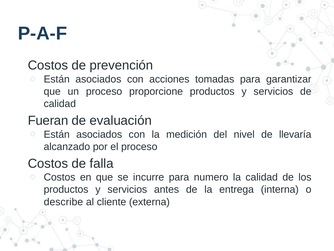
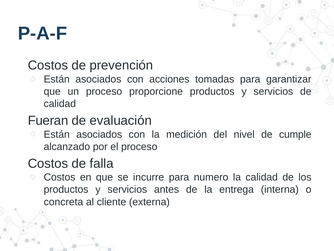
llevaría: llevaría -> cumple (295, 134)
describe: describe -> concreta (63, 201)
